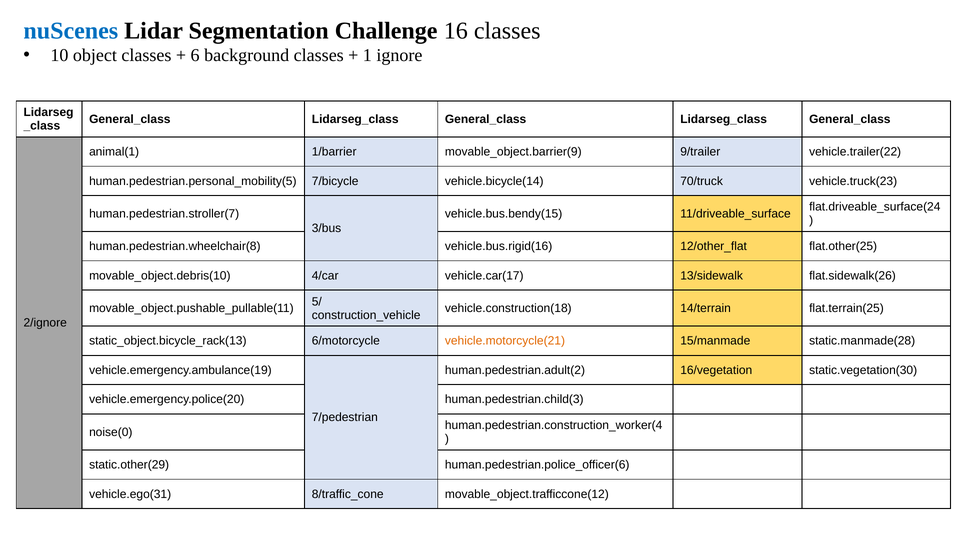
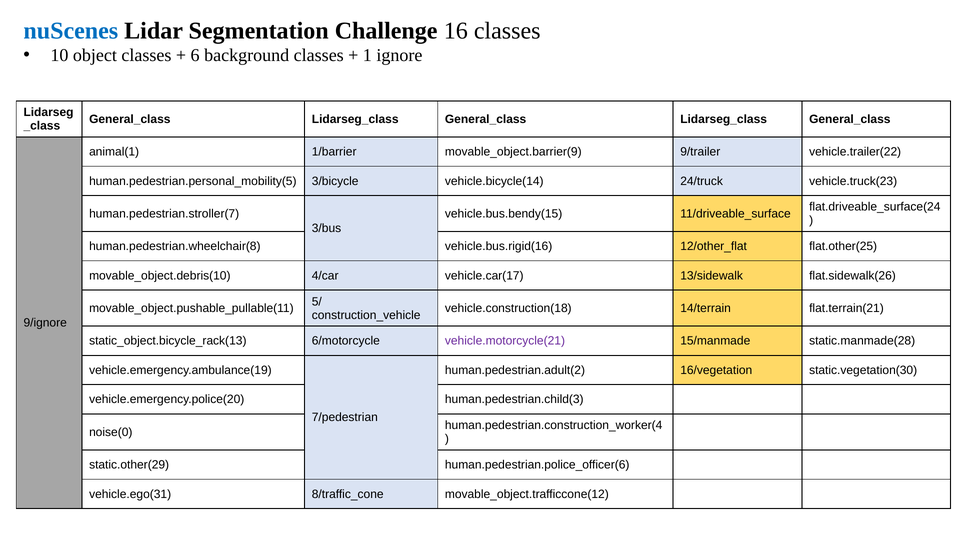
7/bicycle: 7/bicycle -> 3/bicycle (335, 181)
70/truck: 70/truck -> 24/truck (702, 181)
flat.terrain(25: flat.terrain(25 -> flat.terrain(21 (846, 308)
2/ignore: 2/ignore -> 9/ignore (45, 323)
vehicle.motorcycle(21 colour: orange -> purple (505, 341)
